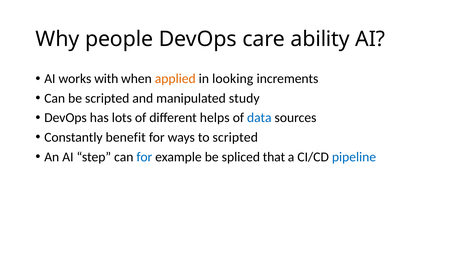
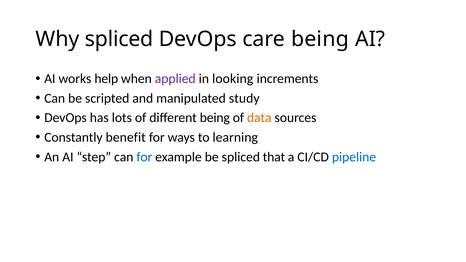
Why people: people -> spliced (119, 39)
care ability: ability -> being (320, 39)
with: with -> help (106, 79)
applied colour: orange -> purple (175, 79)
different helps: helps -> being (215, 118)
data colour: blue -> orange (259, 118)
to scripted: scripted -> learning (235, 137)
